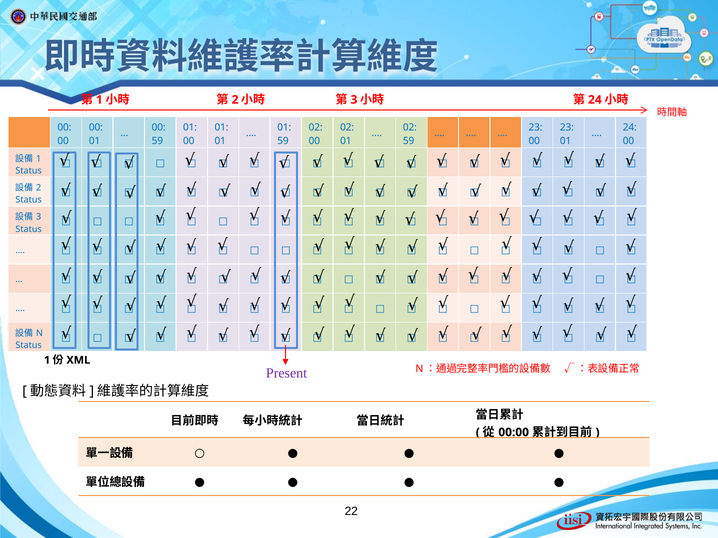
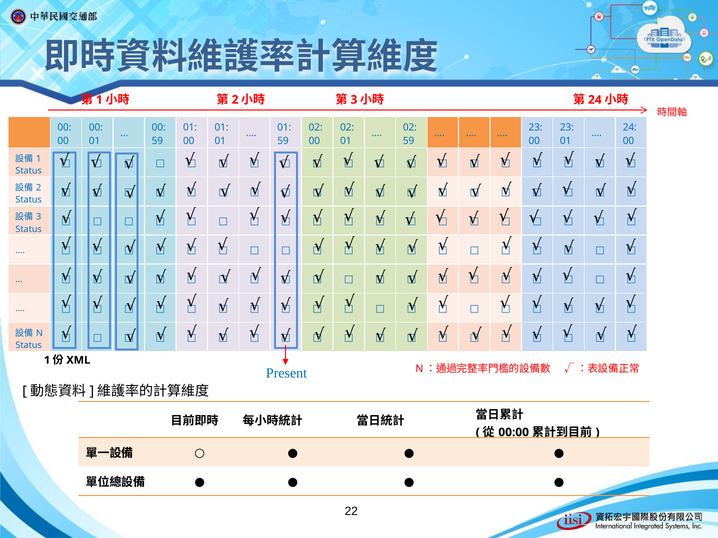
Present colour: purple -> blue (287, 373)
